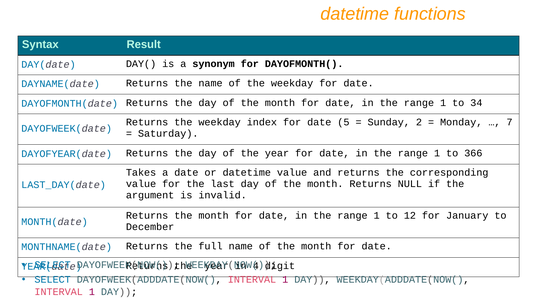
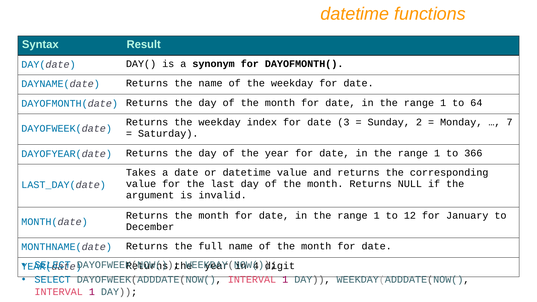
34: 34 -> 64 (476, 103)
5: 5 -> 3 (343, 122)
